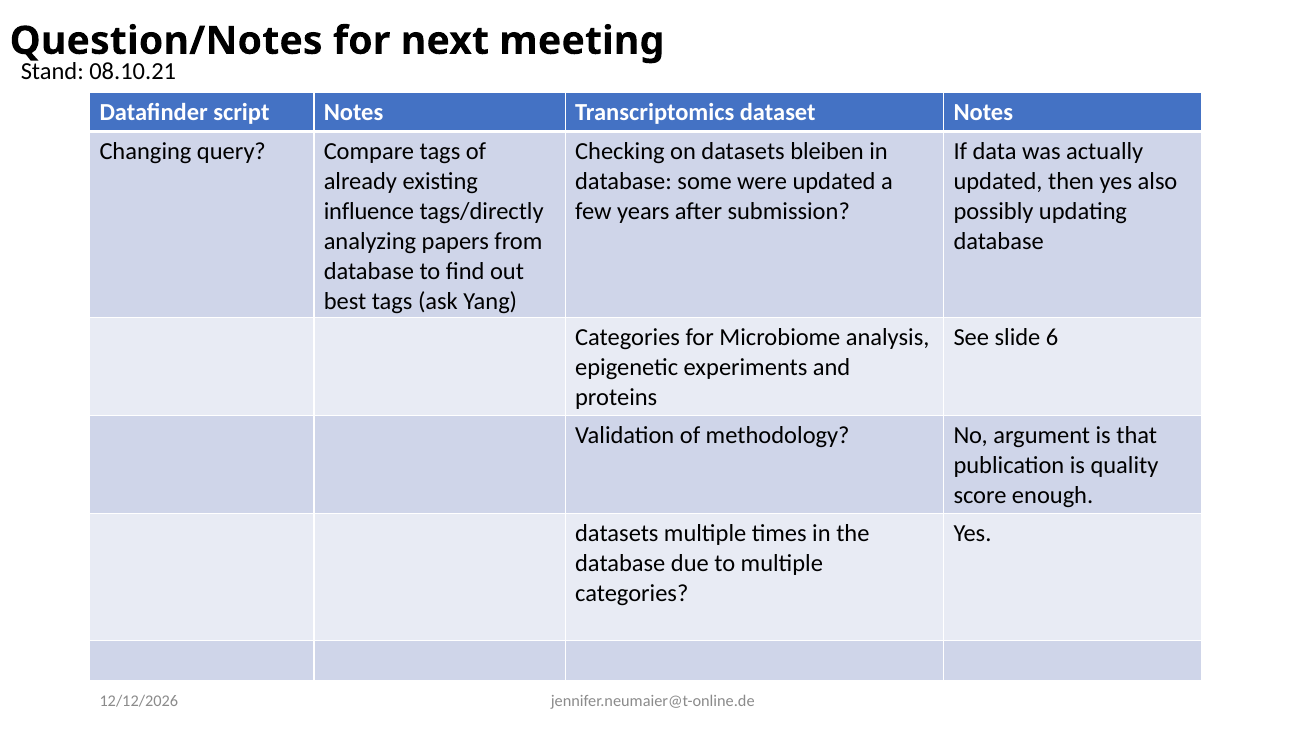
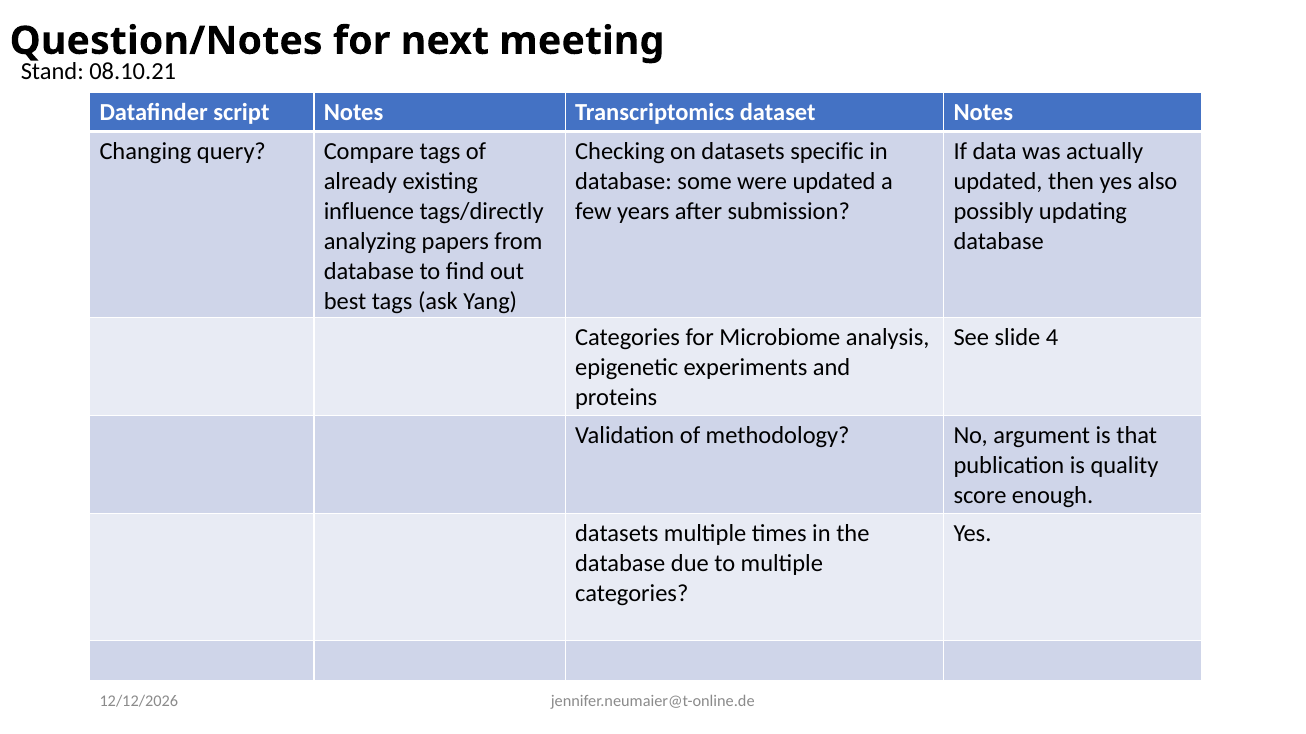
bleiben: bleiben -> specific (827, 152)
6: 6 -> 4 (1052, 338)
